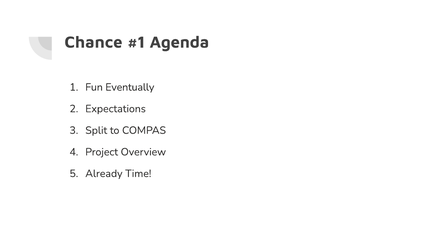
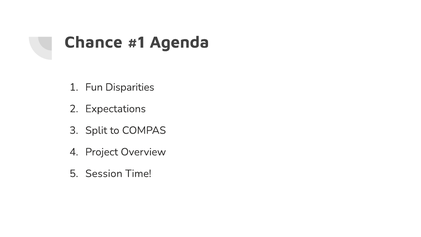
Eventually: Eventually -> Disparities (130, 87)
Already: Already -> Session (104, 173)
